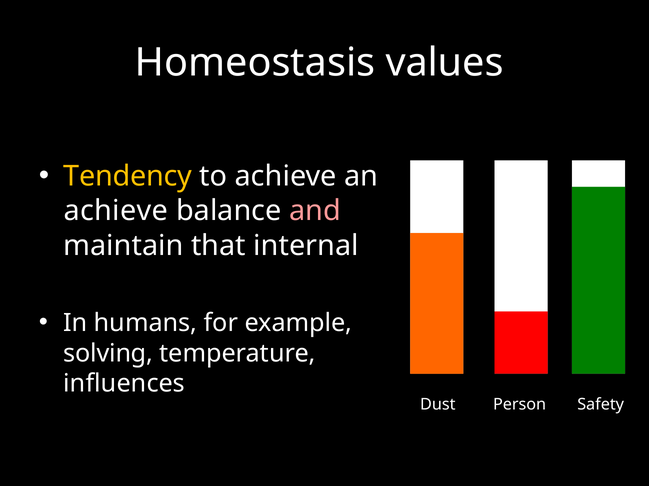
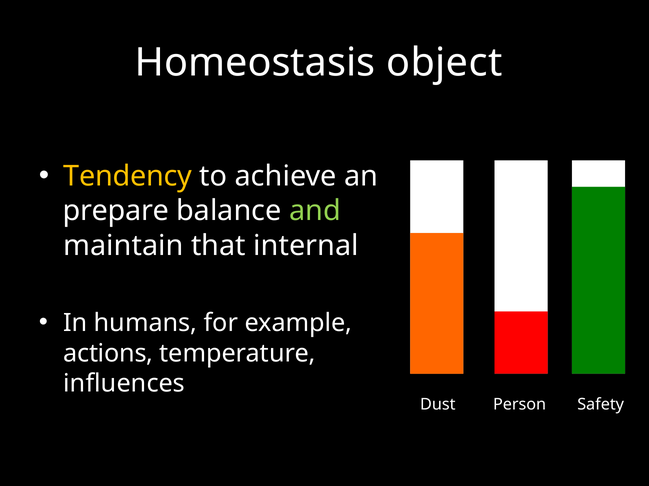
values: values -> object (444, 63)
achieve: achieve -> prepare (116, 211)
and colour: pink -> light green (315, 211)
solving: solving -> actions (108, 354)
